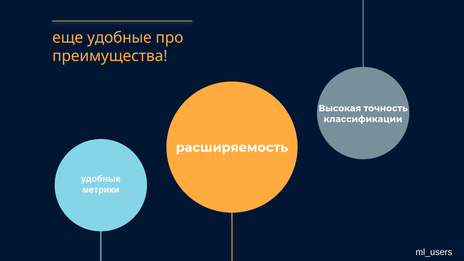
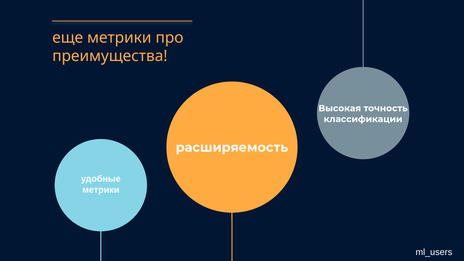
еще удобные: удобные -> метрики (119, 38)
